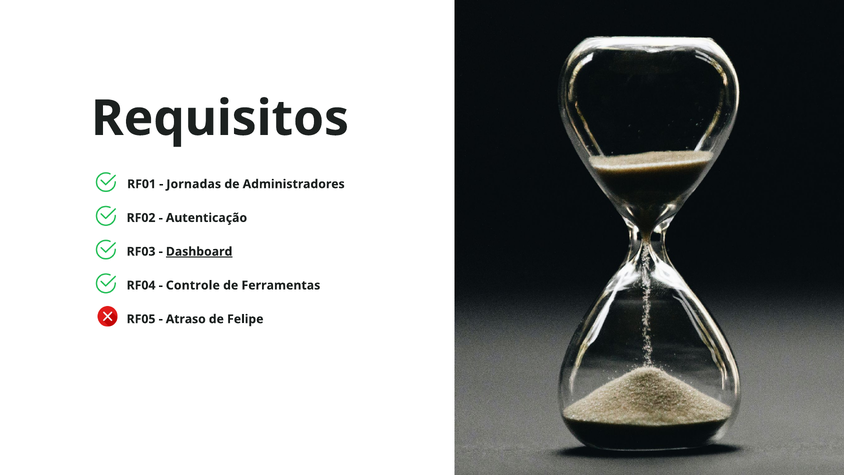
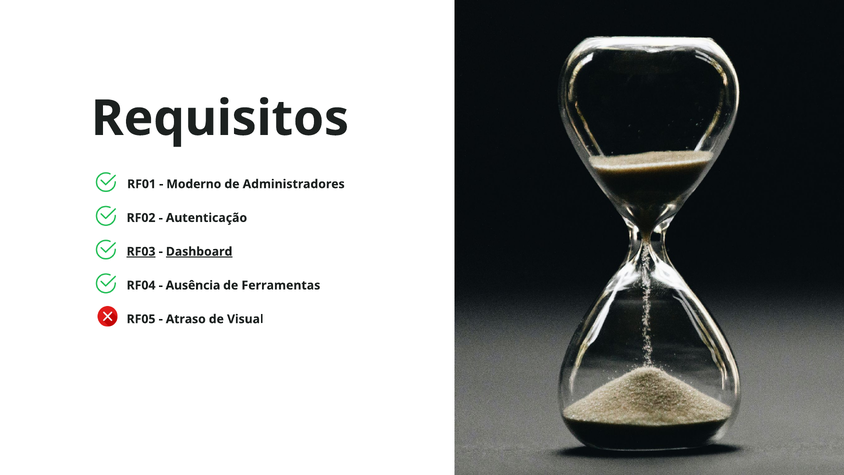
Jornadas: Jornadas -> Moderno (194, 184)
RF03 underline: none -> present (141, 251)
Controle: Controle -> Ausência (193, 285)
Felipe: Felipe -> Visual (245, 319)
